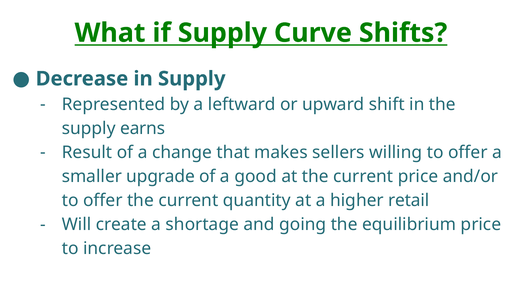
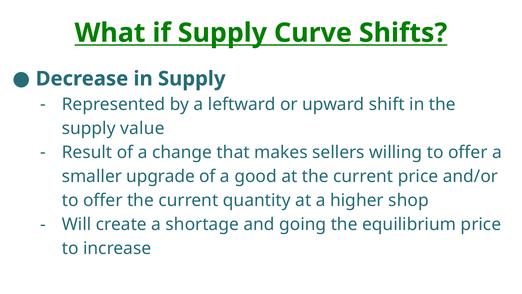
earns: earns -> value (142, 128)
retail: retail -> shop (409, 200)
